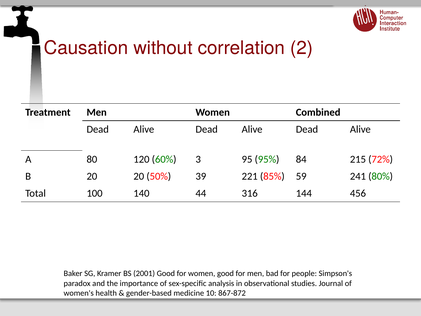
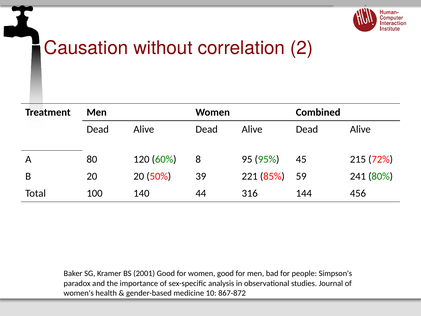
3: 3 -> 8 (198, 159)
84: 84 -> 45 (301, 159)
